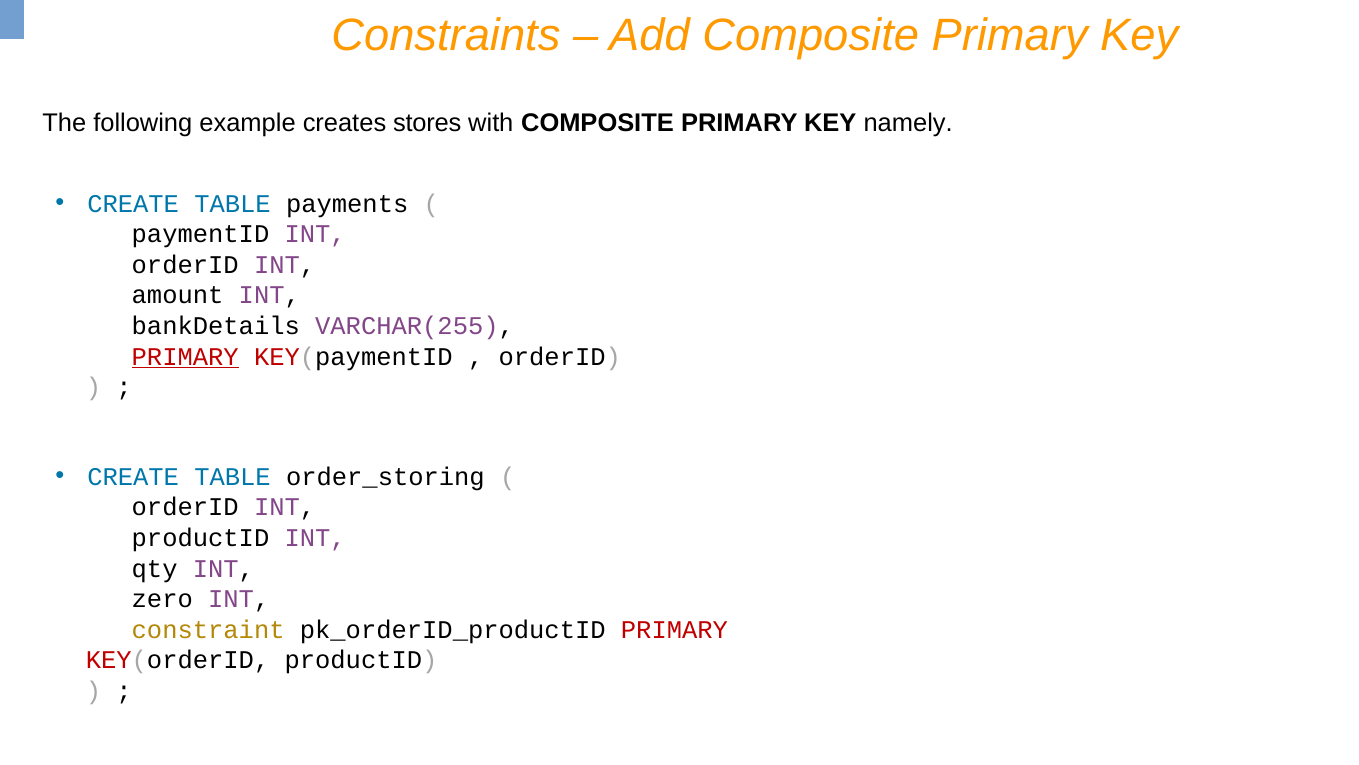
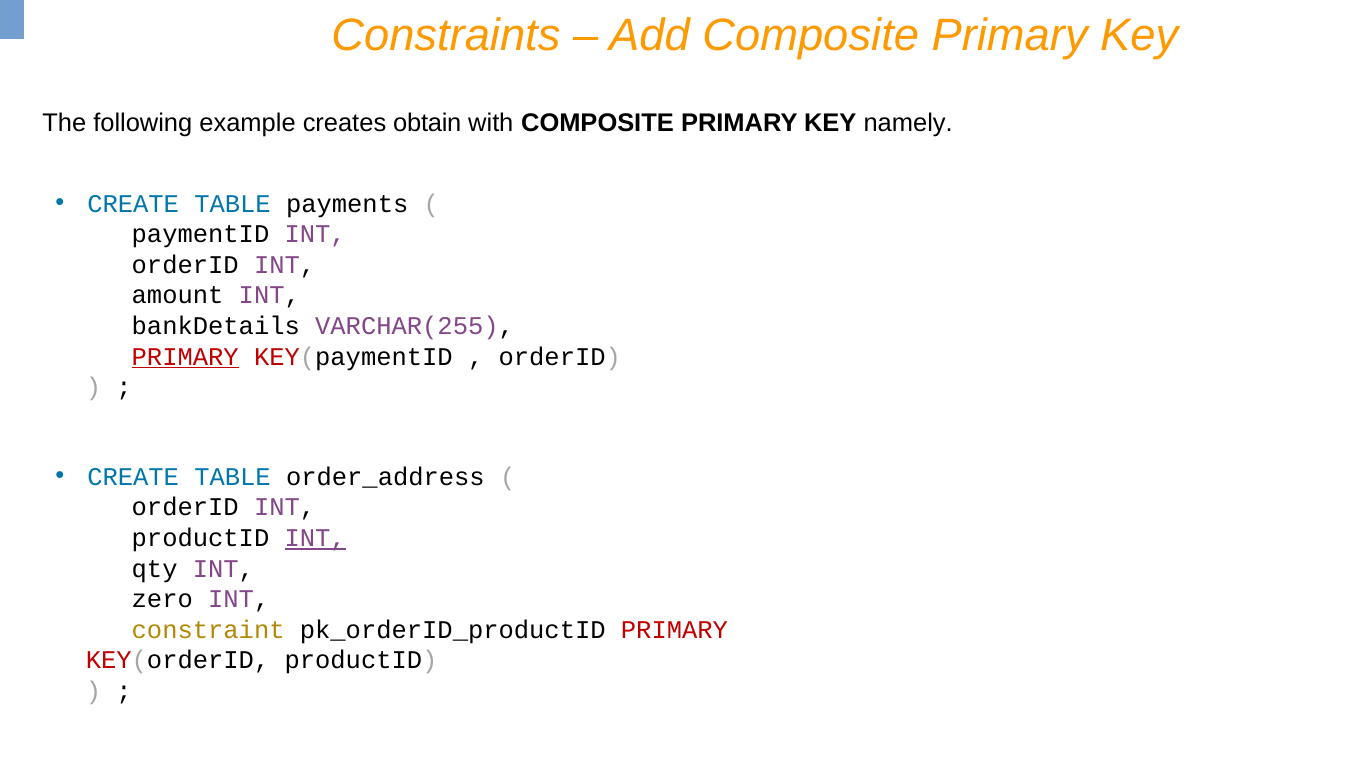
stores: stores -> obtain (427, 123)
order_storing: order_storing -> order_address (385, 476)
INT underline: none -> present (315, 538)
